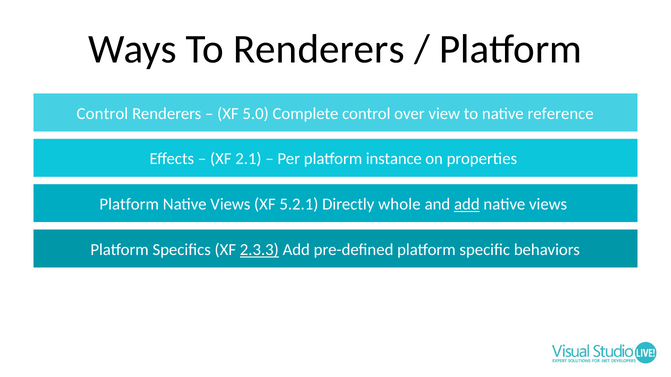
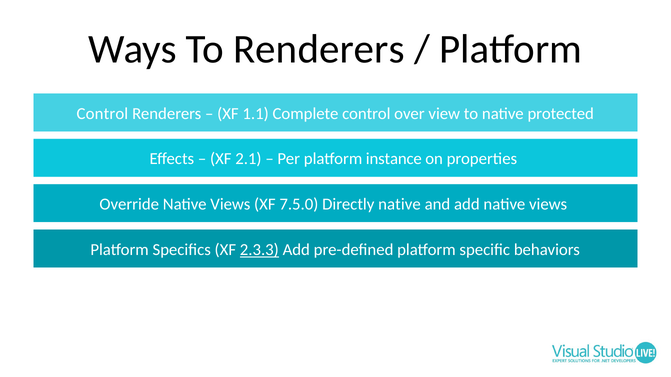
5.0: 5.0 -> 1.1 (256, 114)
reference: reference -> protected (561, 114)
Platform: Platform -> Override (129, 205)
5.2.1: 5.2.1 -> 7.5.0 (299, 205)
Directly whole: whole -> native (399, 205)
add underline: present -> none (467, 205)
